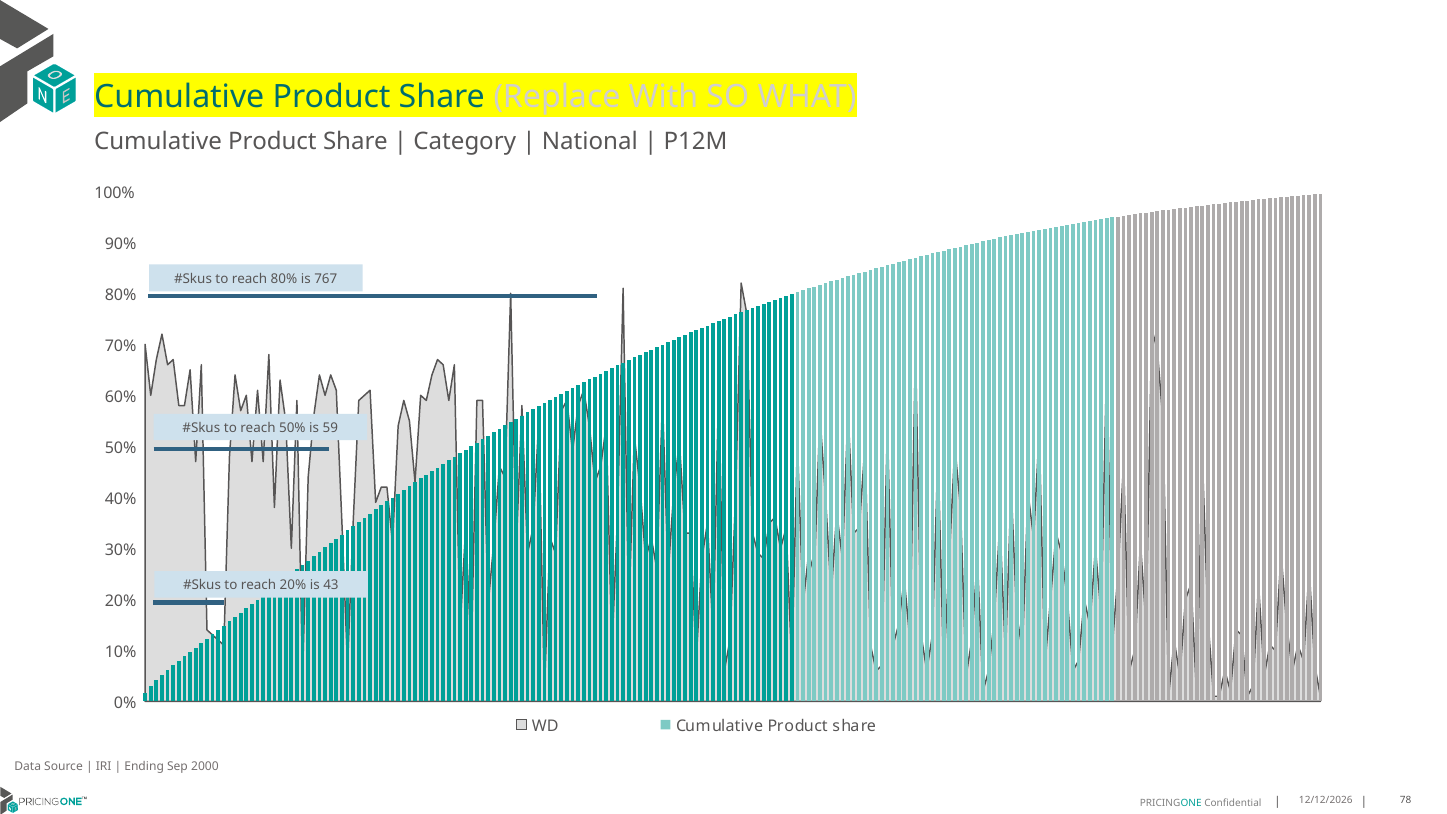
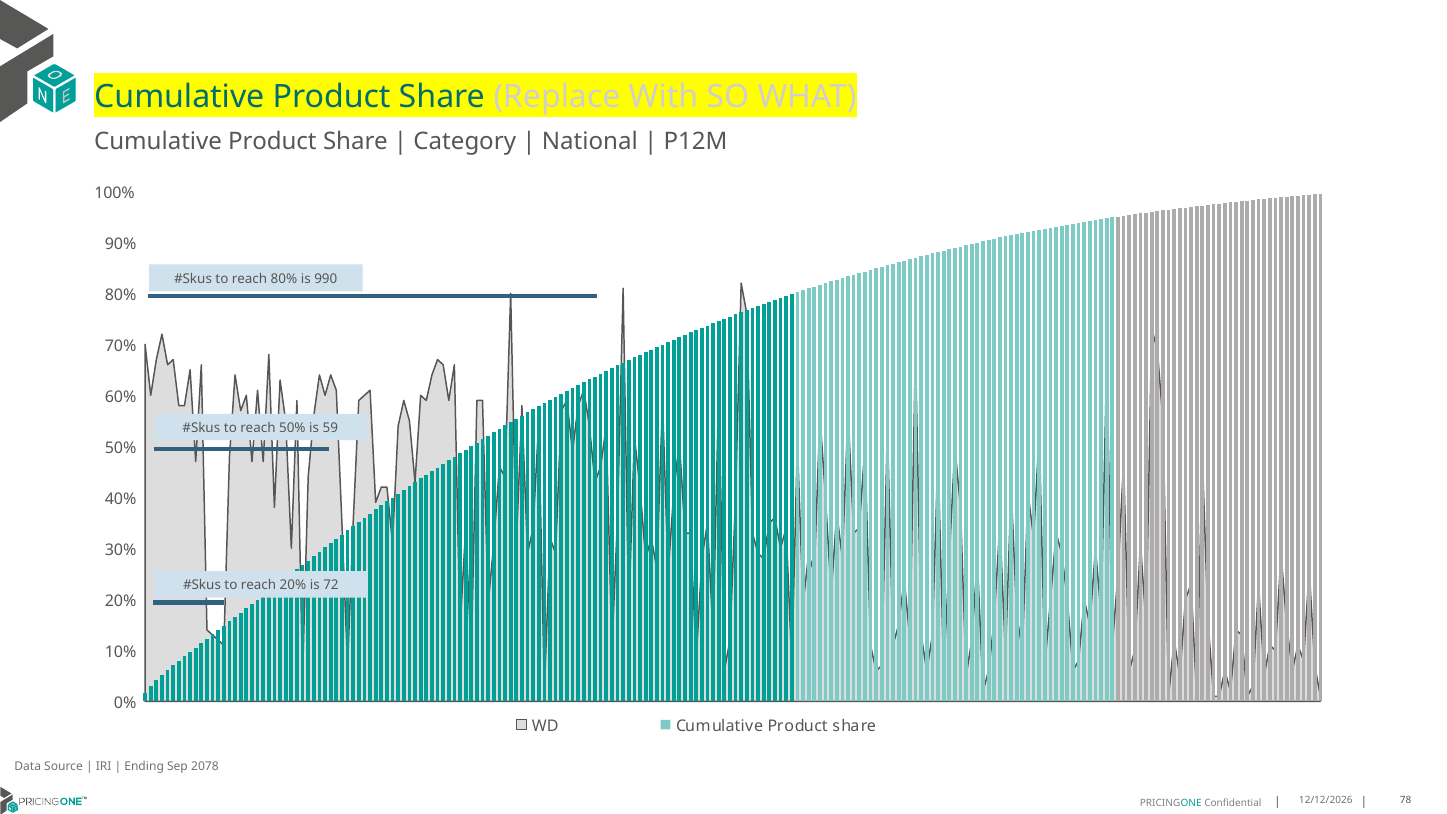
767: 767 -> 990 (326, 279)
43: 43 -> 72 (331, 585)
2000: 2000 -> 2078 (205, 767)
